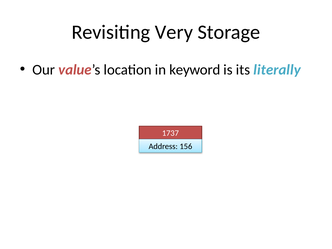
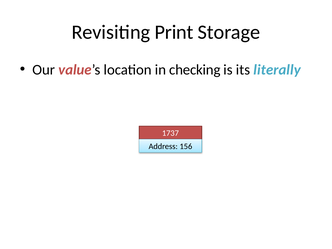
Very: Very -> Print (174, 32)
keyword: keyword -> checking (195, 70)
